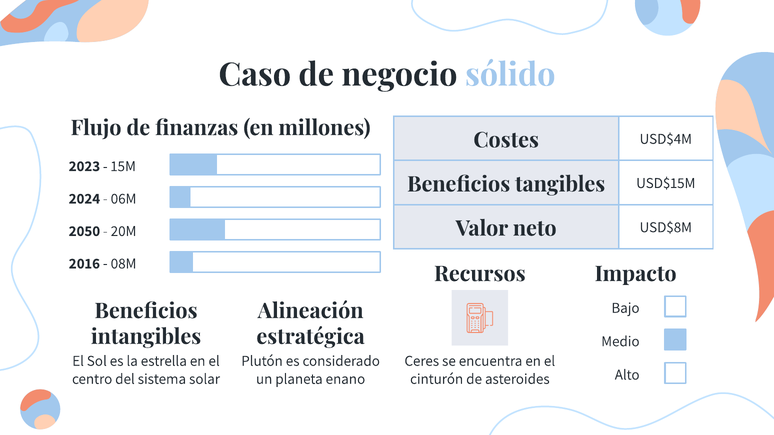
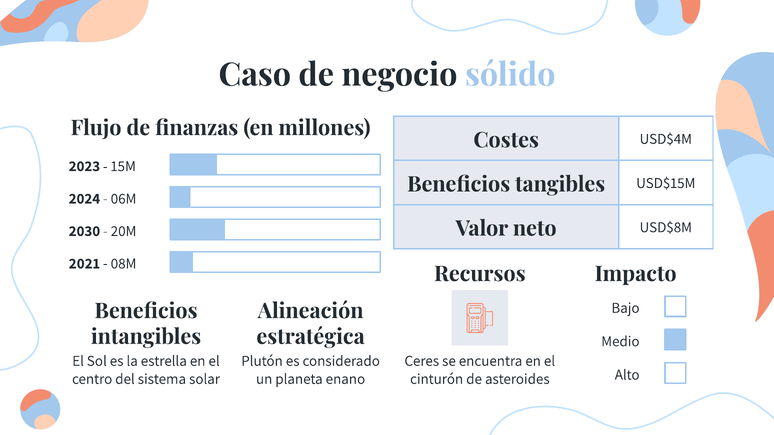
2050: 2050 -> 2030 (84, 231)
2016: 2016 -> 2021 (84, 264)
